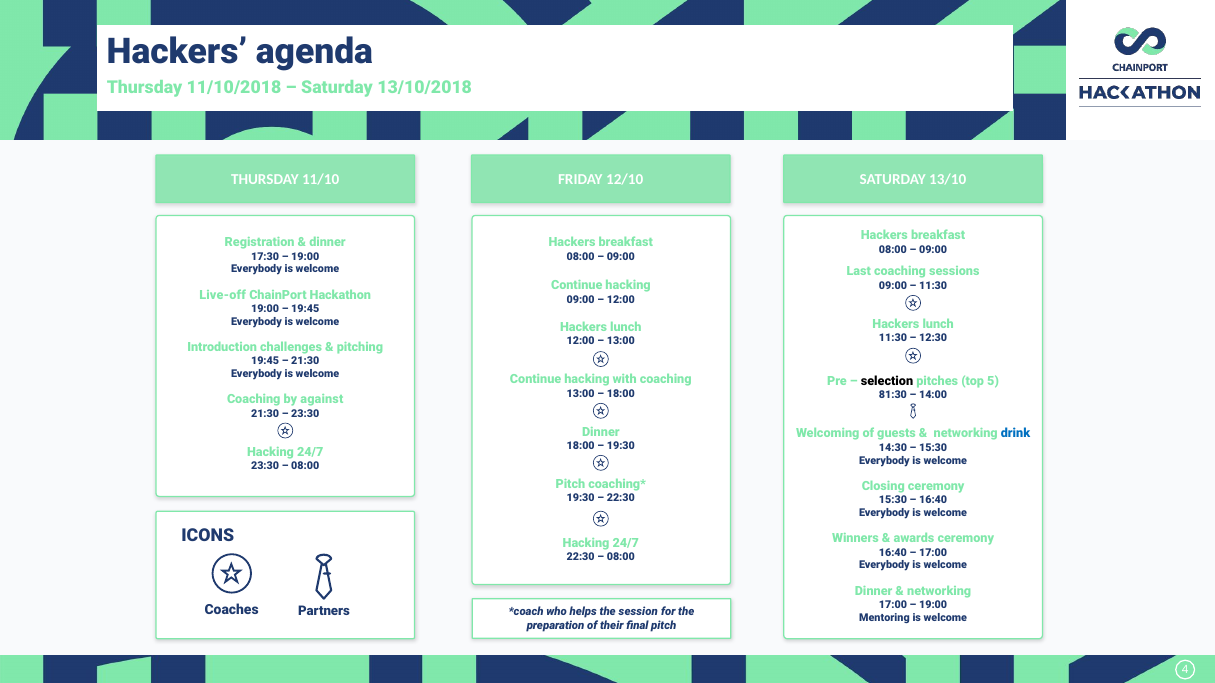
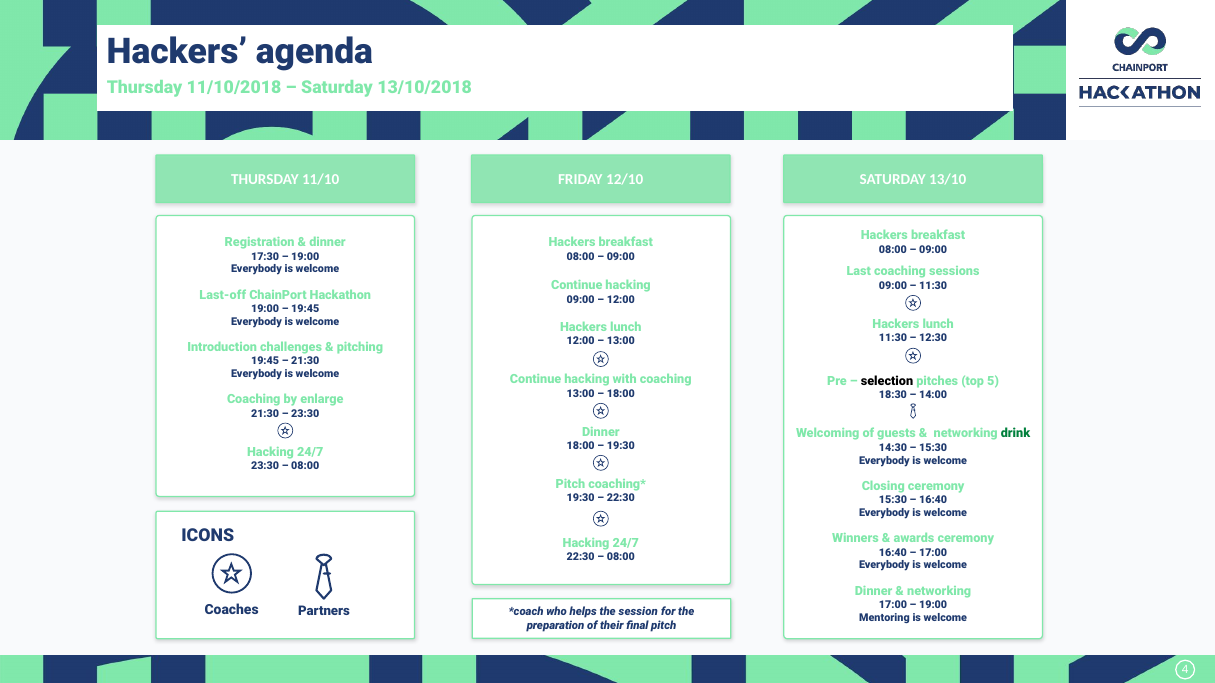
Live-off: Live-off -> Last-off (223, 295)
81:30: 81:30 -> 18:30 (893, 396)
against: against -> enlarge (322, 400)
drink colour: blue -> green (1016, 434)
